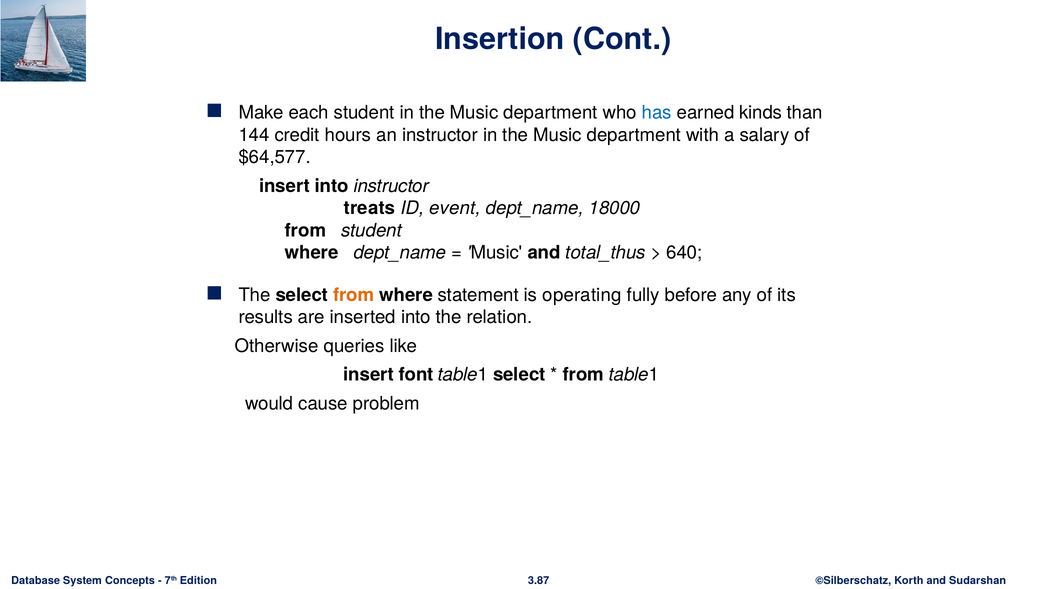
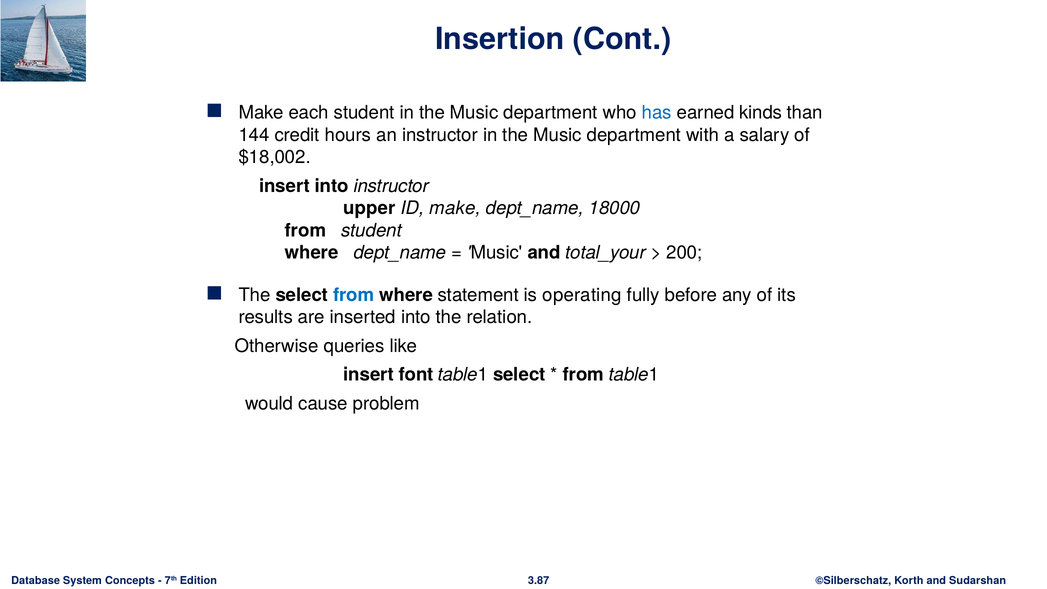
$64,577: $64,577 -> $18,002 (275, 157)
treats: treats -> upper (369, 208)
ID event: event -> make (455, 208)
total_thus: total_thus -> total_your (606, 253)
640: 640 -> 200 (684, 253)
from colour: orange -> blue (354, 295)
